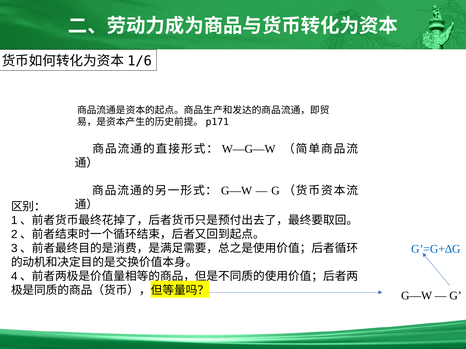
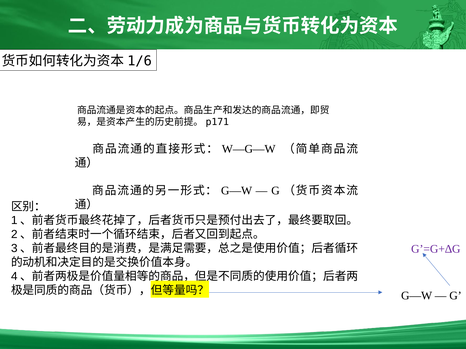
G’=G+∆G colour: blue -> purple (436, 249)
